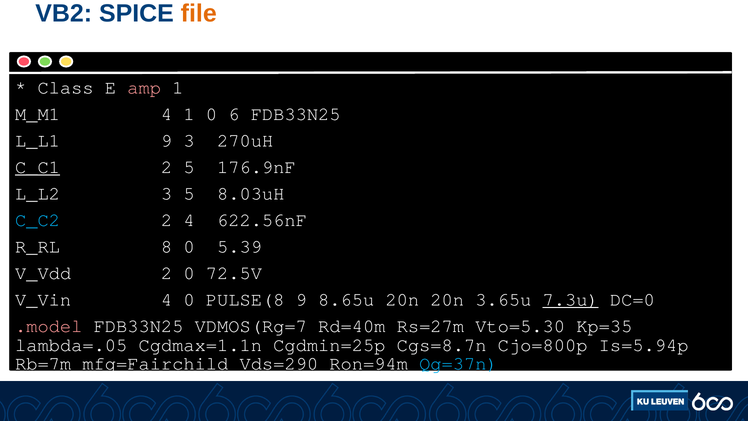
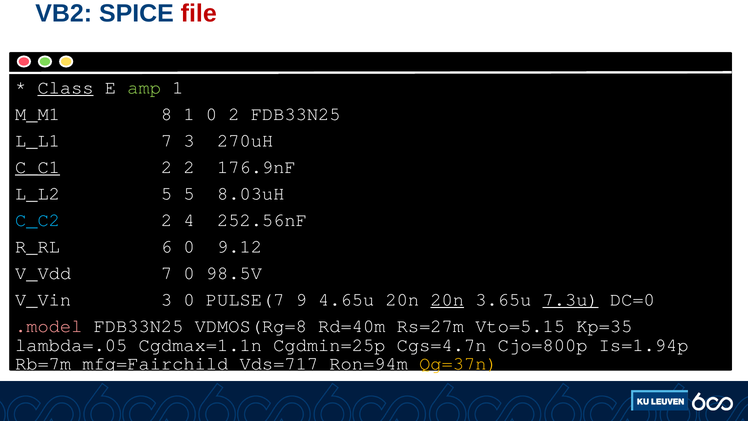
file colour: orange -> red (199, 14)
Class underline: none -> present (66, 87)
amp colour: pink -> light green (144, 87)
M_M1 4: 4 -> 8 (167, 114)
0 6: 6 -> 2 (234, 114)
L_L1 9: 9 -> 7 (167, 140)
2 5: 5 -> 2 (189, 167)
L_L2 3: 3 -> 5 (167, 193)
622.56nF: 622.56nF -> 252.56nF (262, 220)
8: 8 -> 6 (167, 246)
5.39: 5.39 -> 9.12 (240, 246)
V_Vdd 2: 2 -> 7 (167, 273)
72.5V: 72.5V -> 98.5V (234, 273)
V_Vin 4: 4 -> 3 (167, 299)
PULSE(8: PULSE(8 -> PULSE(7 (245, 299)
8.65u: 8.65u -> 4.65u (346, 299)
20n underline: none -> present (447, 299)
VDMOS(Rg=7: VDMOS(Rg=7 -> VDMOS(Rg=8 (251, 326)
Vto=5.30: Vto=5.30 -> Vto=5.15 (520, 326)
Cgs=8.7n: Cgs=8.7n -> Cgs=4.7n (442, 345)
Is=5.94p: Is=5.94p -> Is=1.94p (644, 345)
Vds=290: Vds=290 -> Vds=717 (279, 363)
Qg=37n colour: light blue -> yellow (458, 363)
